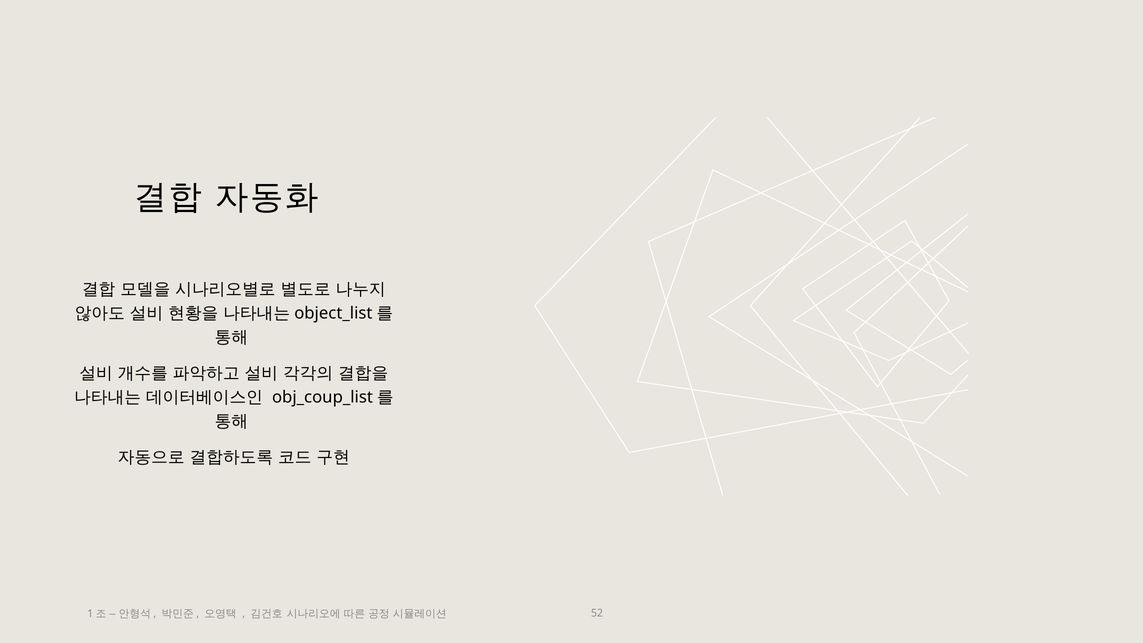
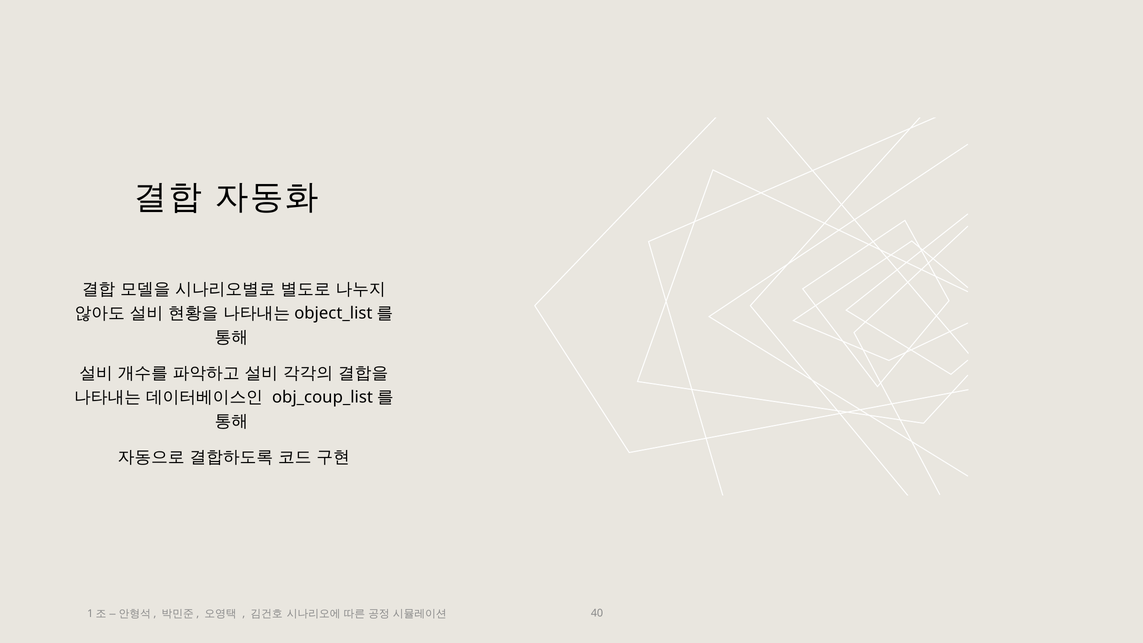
52: 52 -> 40 (597, 613)
